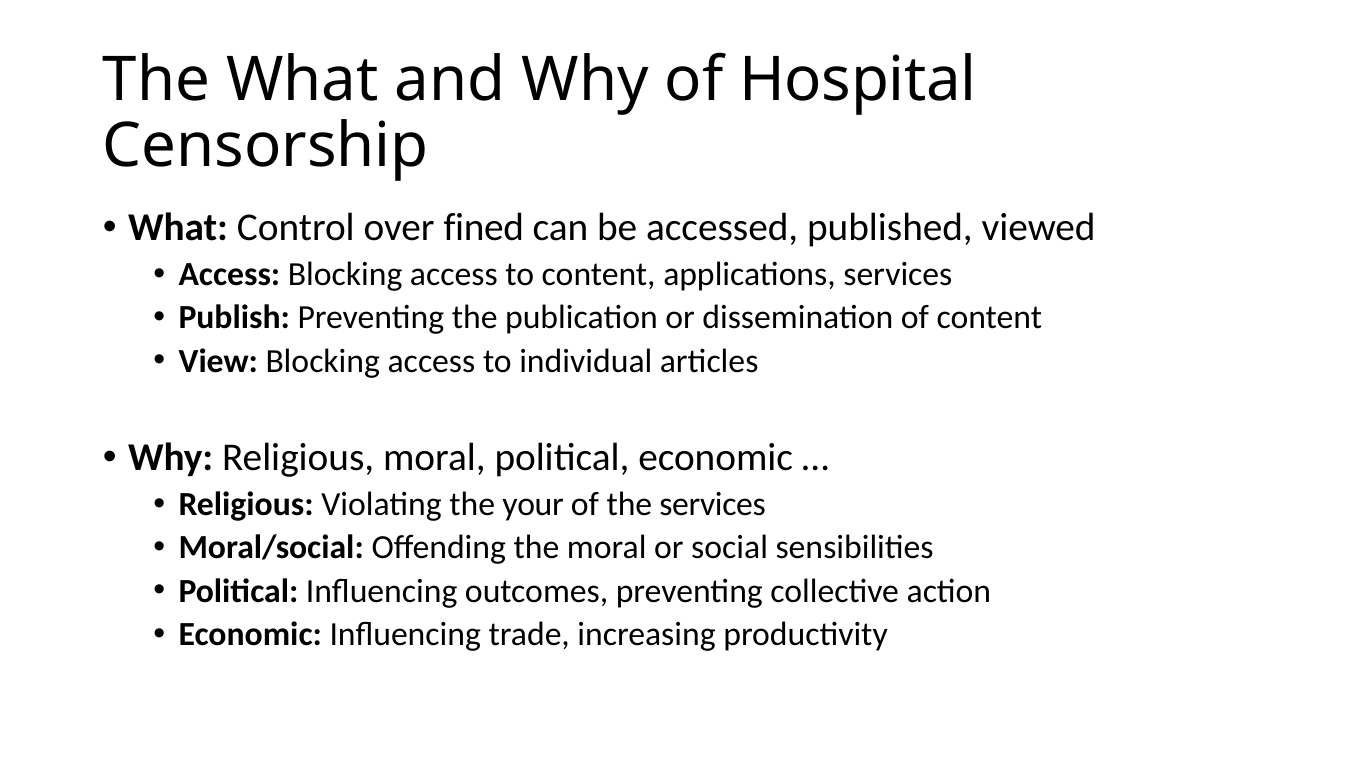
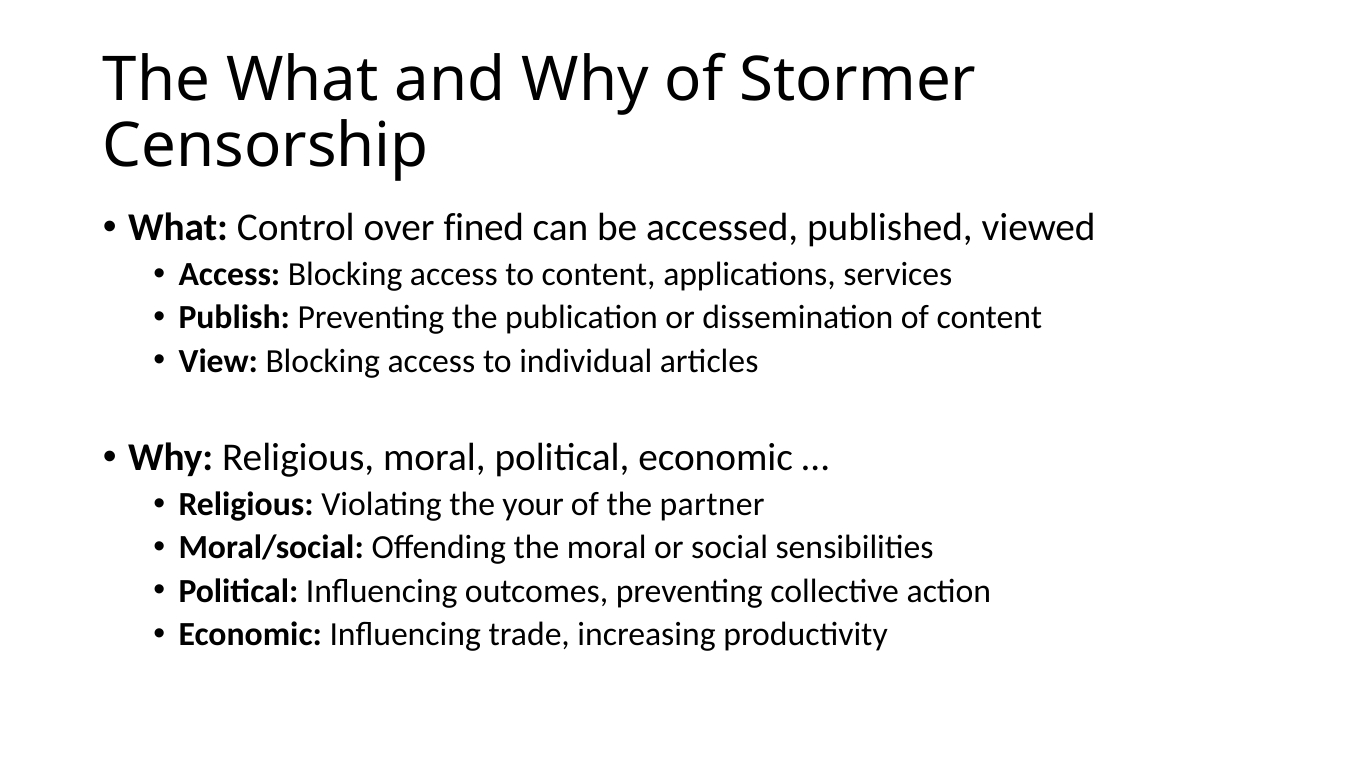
Hospital: Hospital -> Stormer (858, 80)
the services: services -> partner (712, 504)
